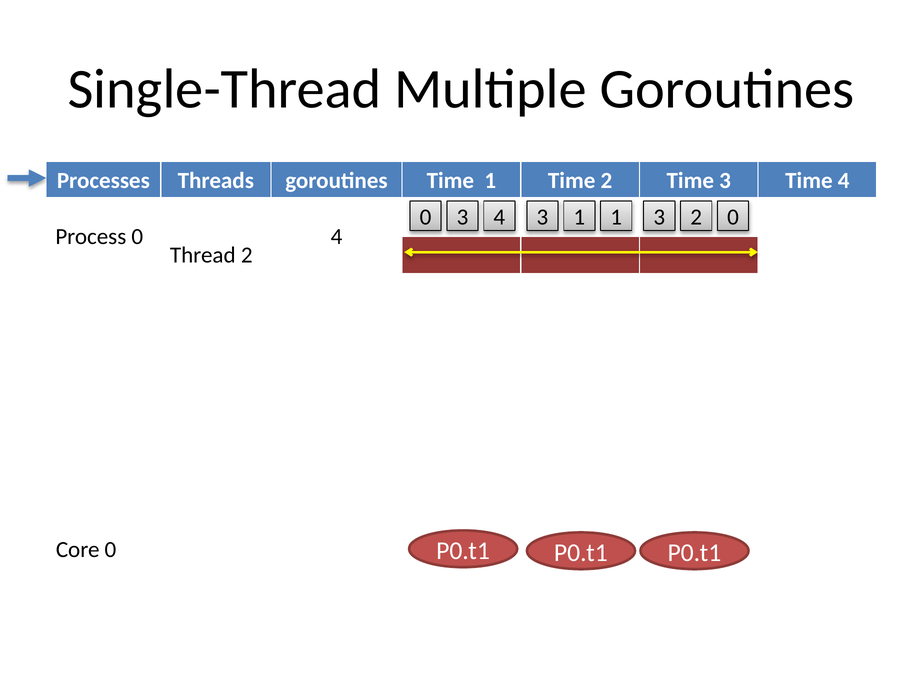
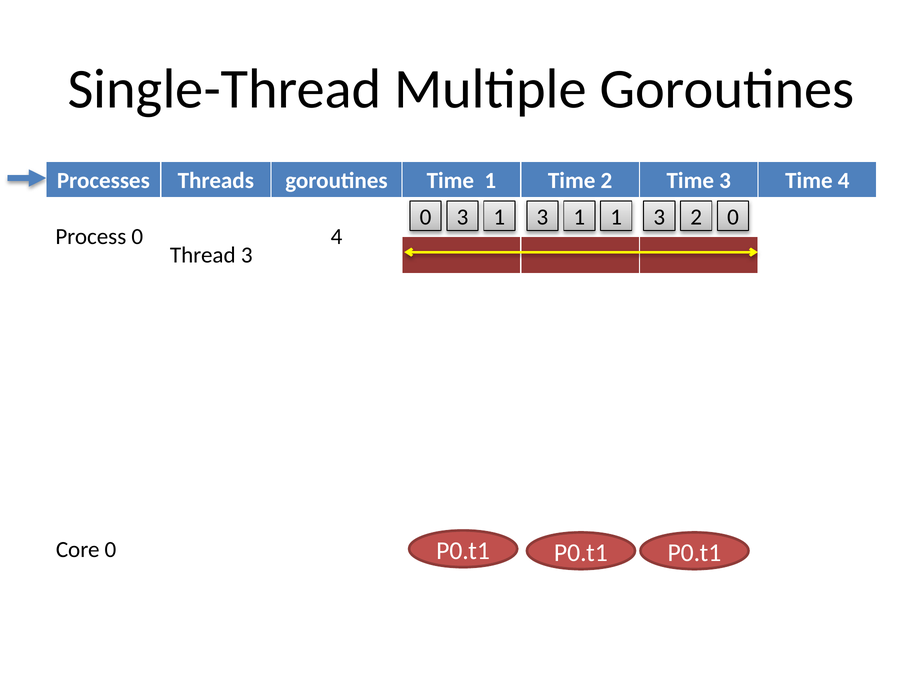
0 3 4: 4 -> 1 (499, 217)
Thread 2: 2 -> 3 (247, 255)
